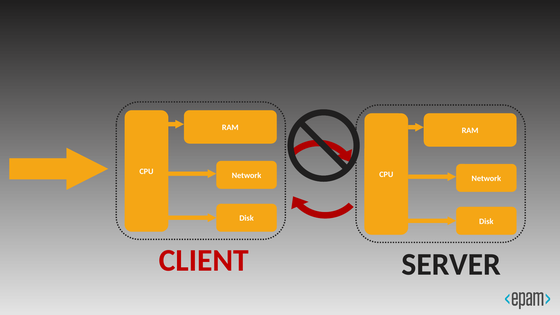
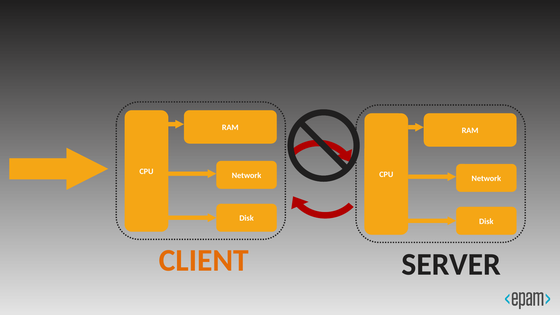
CLIENT colour: red -> orange (204, 260)
